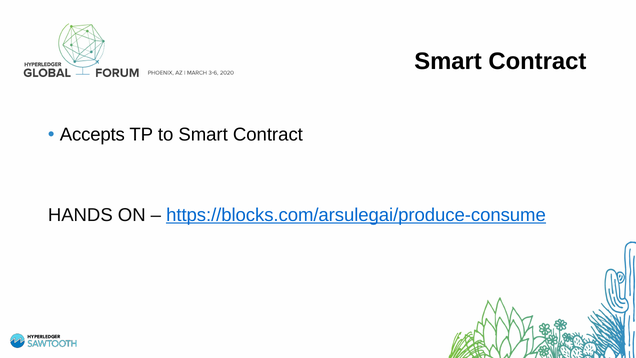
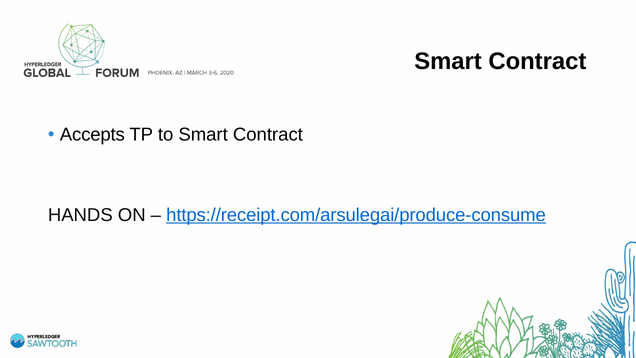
https://blocks.com/arsulegai/produce-consume: https://blocks.com/arsulegai/produce-consume -> https://receipt.com/arsulegai/produce-consume (356, 215)
